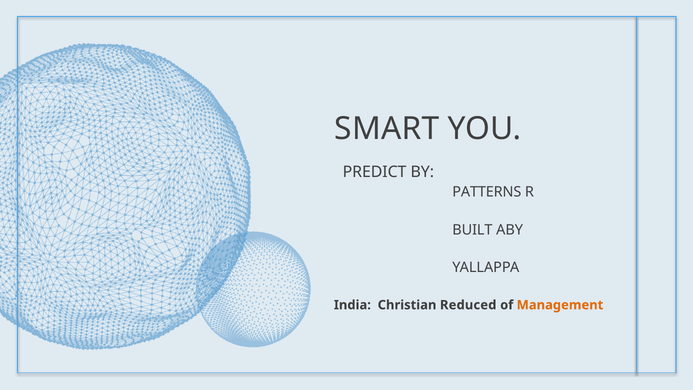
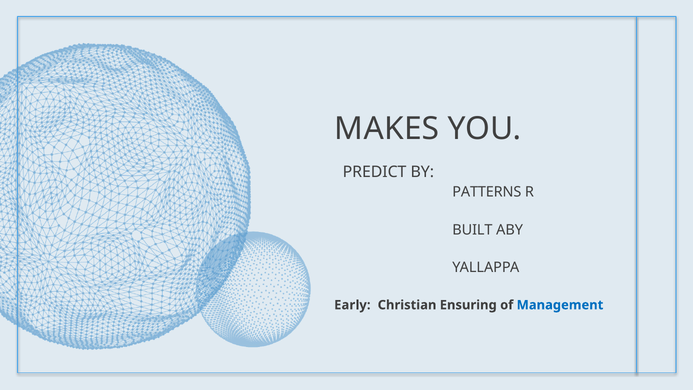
SMART: SMART -> MAKES (387, 129)
India: India -> Early (352, 305)
Reduced: Reduced -> Ensuring (468, 305)
Management colour: orange -> blue (560, 305)
